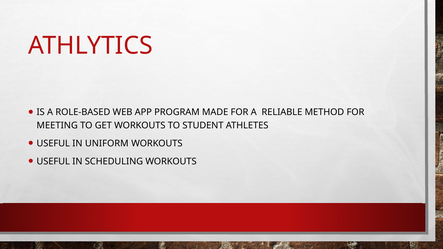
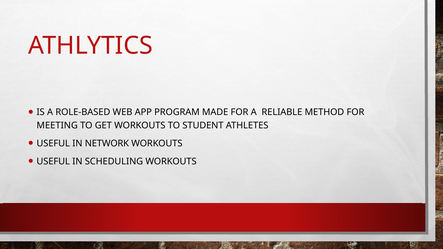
UNIFORM: UNIFORM -> NETWORK (107, 144)
